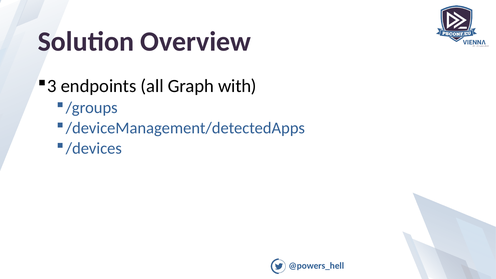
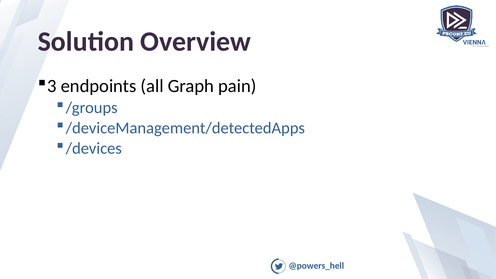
with: with -> pain (237, 86)
